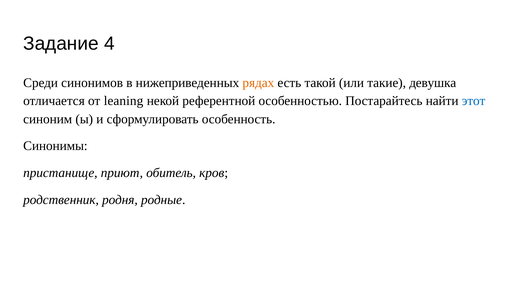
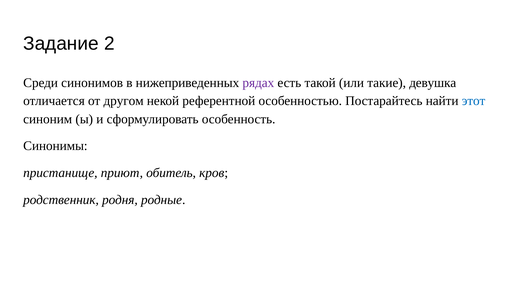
4: 4 -> 2 (109, 44)
рядах colour: orange -> purple (258, 83)
leaning: leaning -> другом (124, 101)
